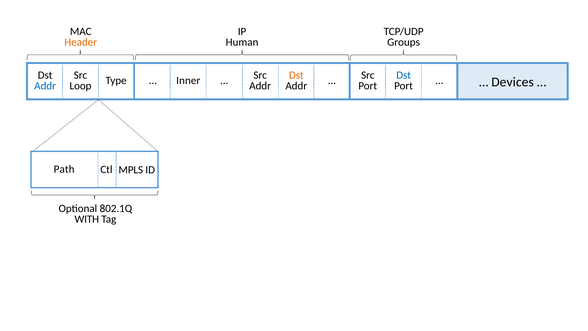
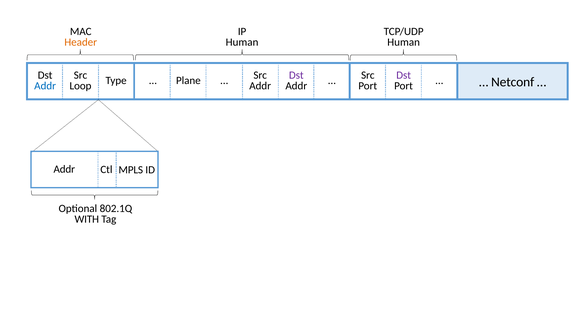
Groups: Groups -> Human (404, 42)
Dst colour: orange -> purple (296, 75)
Dst colour: blue -> purple (404, 75)
Inner: Inner -> Plane (188, 81)
Devices: Devices -> Netconf (513, 82)
Path: Path -> Addr (64, 169)
